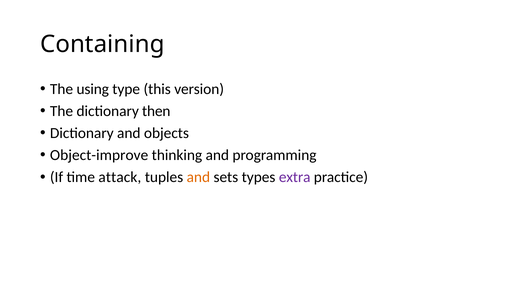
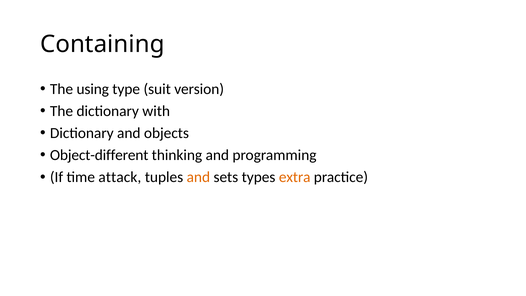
this: this -> suit (157, 89)
then: then -> with (156, 111)
Object-improve: Object-improve -> Object-different (99, 155)
extra colour: purple -> orange (295, 177)
